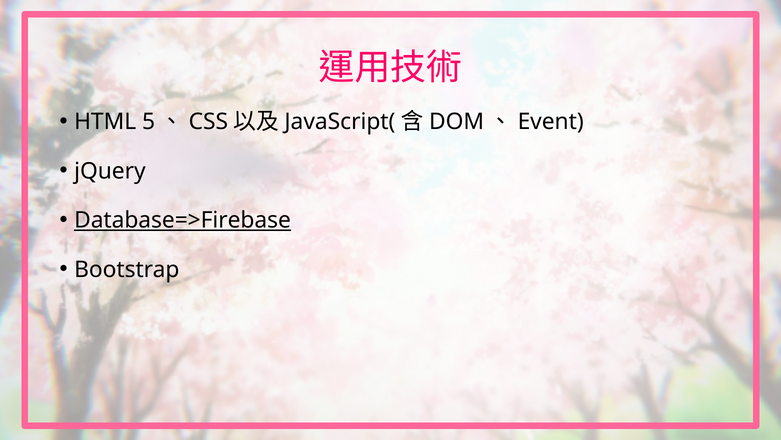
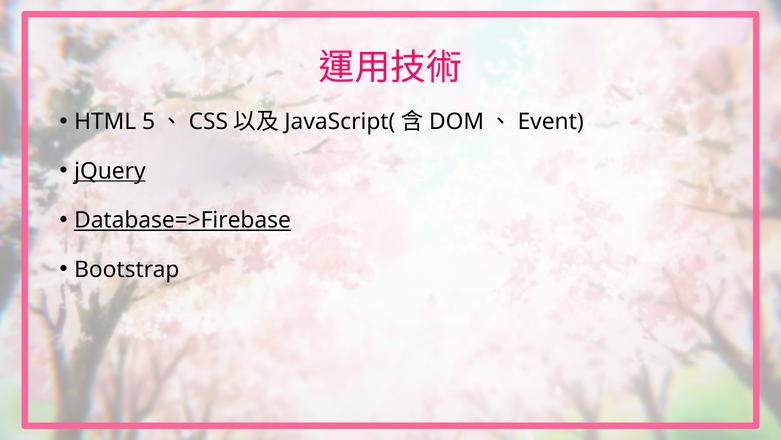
jQuery underline: none -> present (110, 171)
